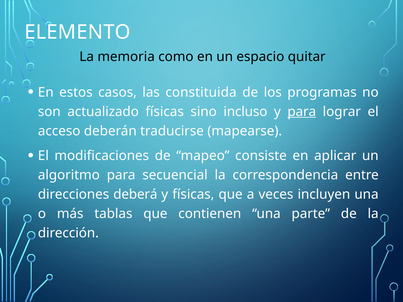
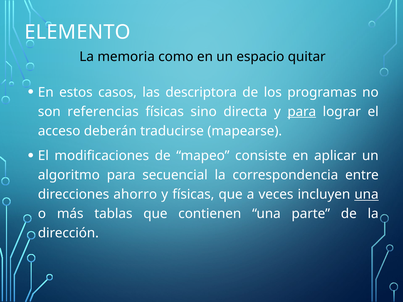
constituida: constituida -> descriptora (201, 92)
actualizado: actualizado -> referencias (103, 112)
incluso: incluso -> directa (245, 112)
deberá: deberá -> ahorro (135, 195)
una underline: none -> present (367, 195)
